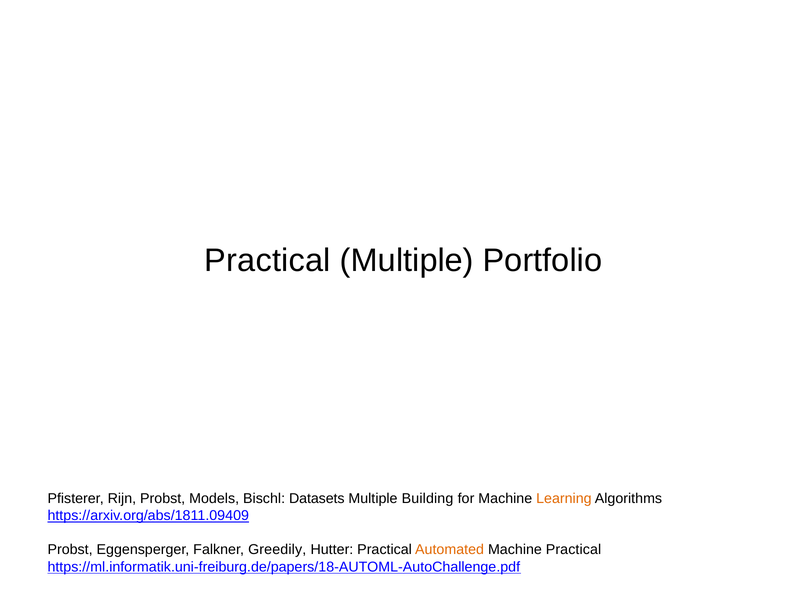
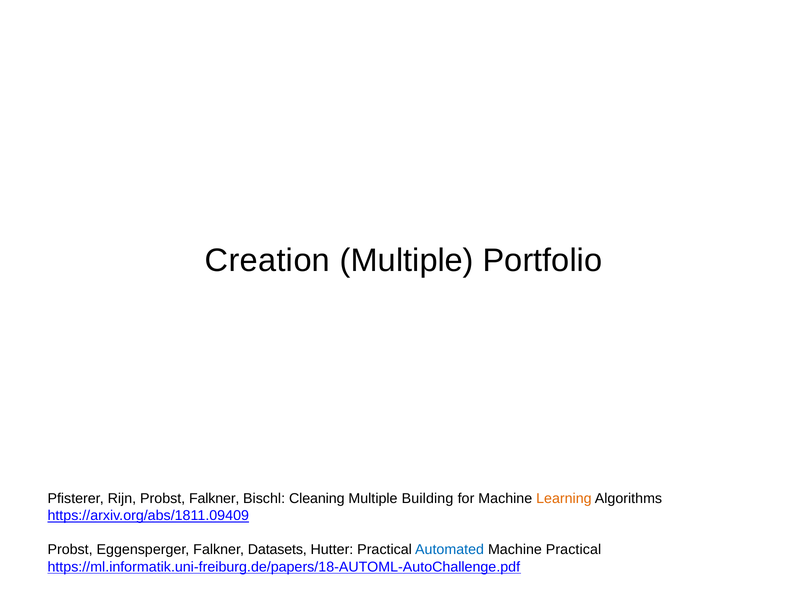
Practical: Practical -> Creation (267, 261)
Probst Models: Models -> Falkner (214, 499)
Datasets: Datasets -> Cleaning (317, 499)
Greedily: Greedily -> Datasets (277, 550)
Automated colour: orange -> blue (450, 550)
